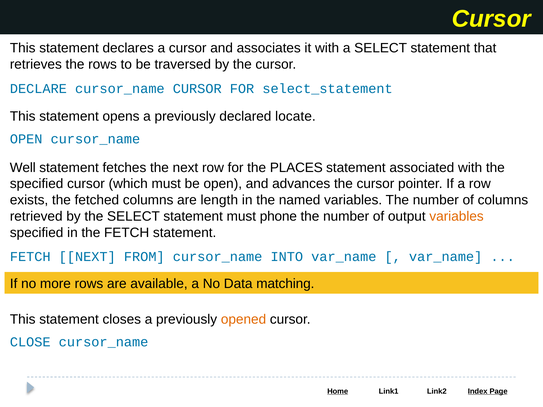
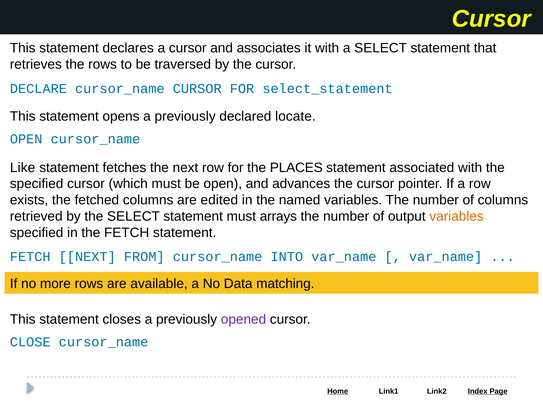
Well: Well -> Like (23, 168)
length: length -> edited (219, 200)
phone: phone -> arrays (278, 217)
opened colour: orange -> purple (244, 319)
